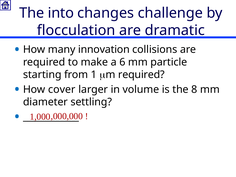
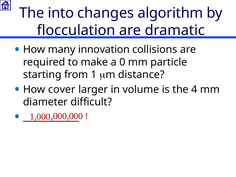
challenge: challenge -> algorithm (170, 13)
6: 6 -> 0 (122, 62)
required: required -> distance (141, 75)
8: 8 -> 4 (194, 89)
settling: settling -> difficult (91, 102)
